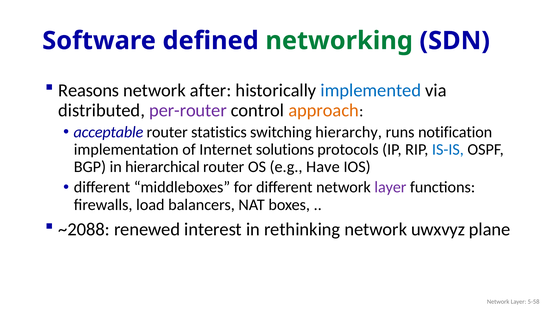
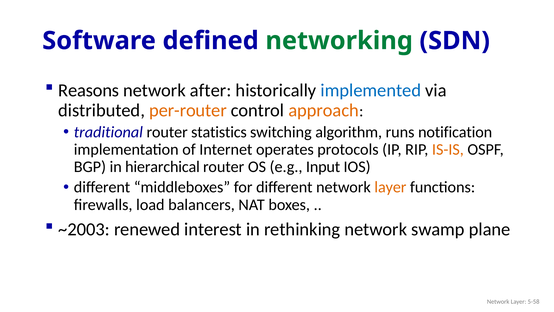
per-router colour: purple -> orange (188, 110)
acceptable: acceptable -> traditional (108, 132)
hierarchy: hierarchy -> algorithm (349, 132)
solutions: solutions -> operates (285, 149)
IS-IS colour: blue -> orange (448, 149)
Have: Have -> Input (323, 167)
layer colour: purple -> orange (390, 187)
~2088: ~2088 -> ~2003 (84, 229)
uwxvyz: uwxvyz -> swamp (438, 229)
